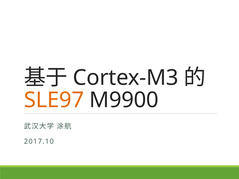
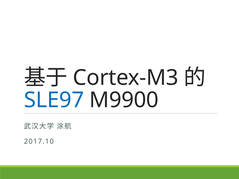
SLE97 colour: orange -> blue (54, 100)
